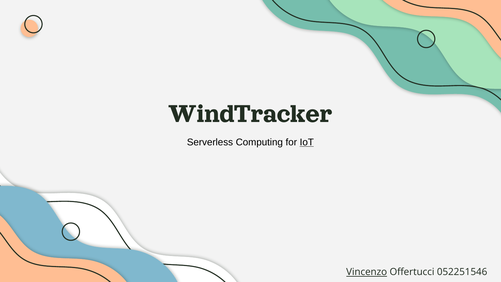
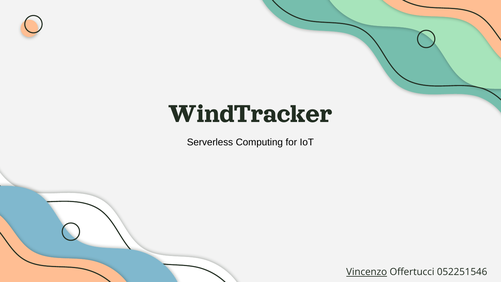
IoT underline: present -> none (307, 142)
